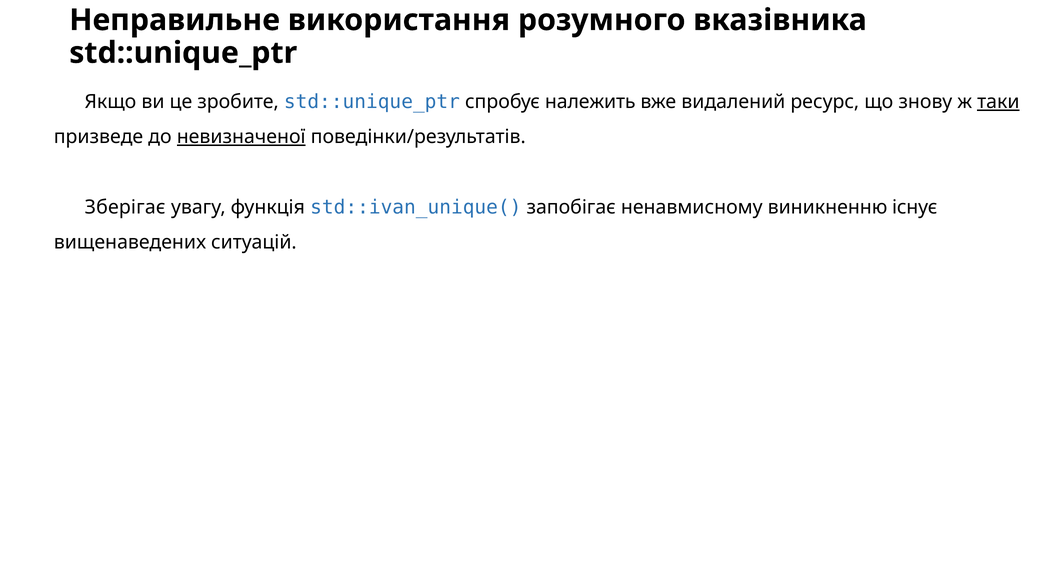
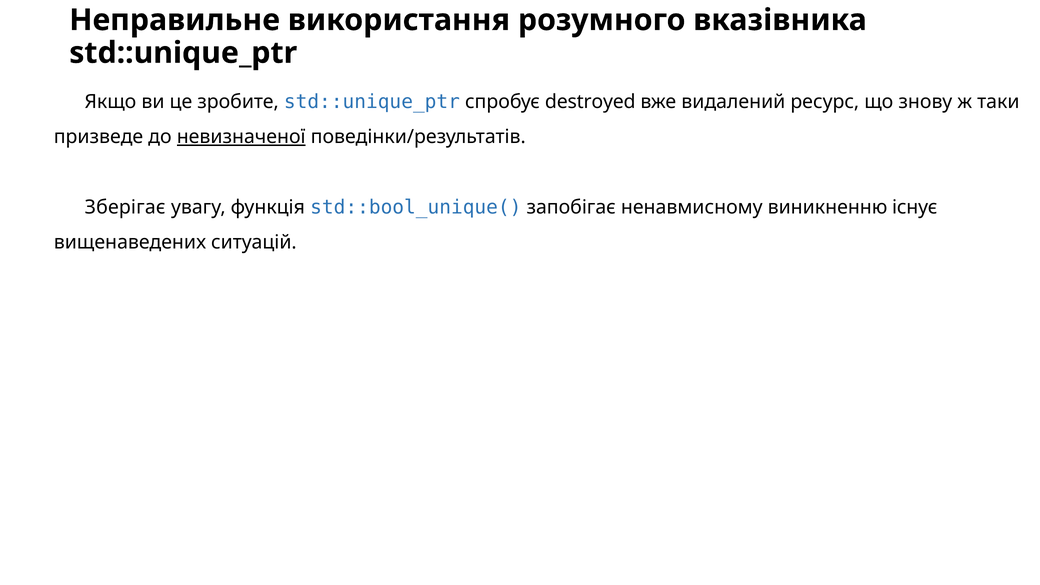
належить: належить -> destroyed (590, 102)
таки underline: present -> none (998, 102)
std::ivan_unique(: std::ivan_unique( -> std::bool_unique( (416, 207)
